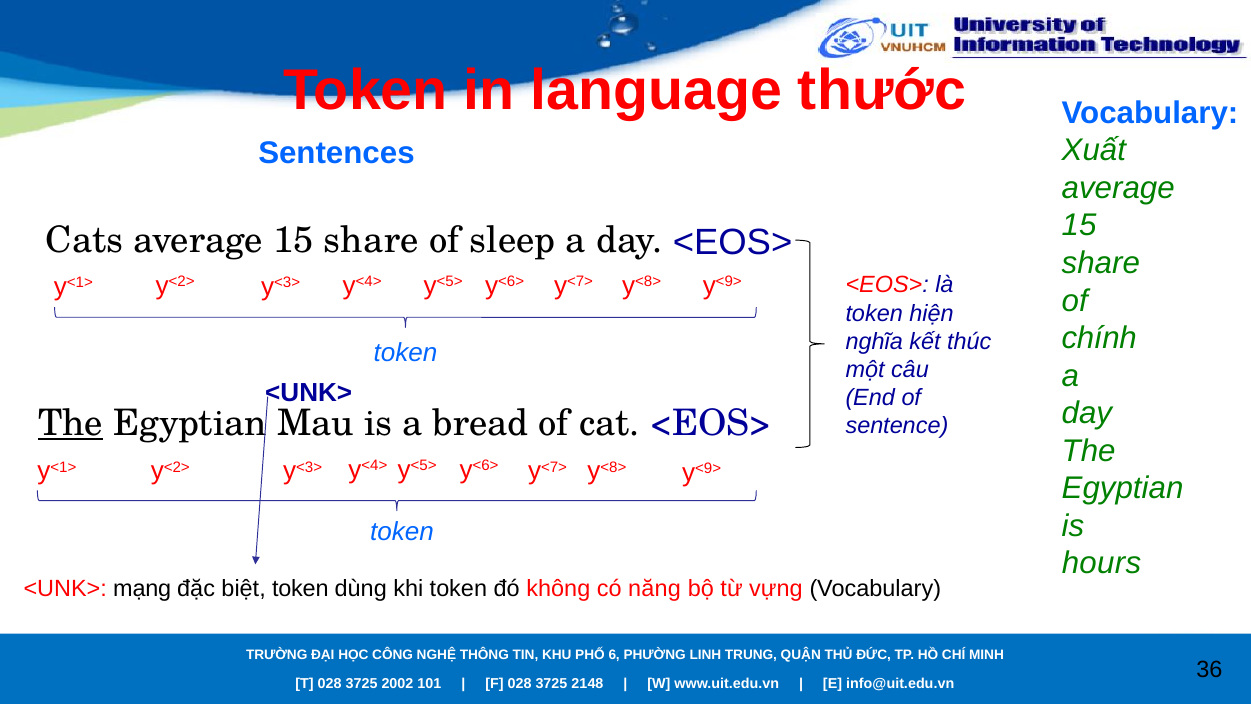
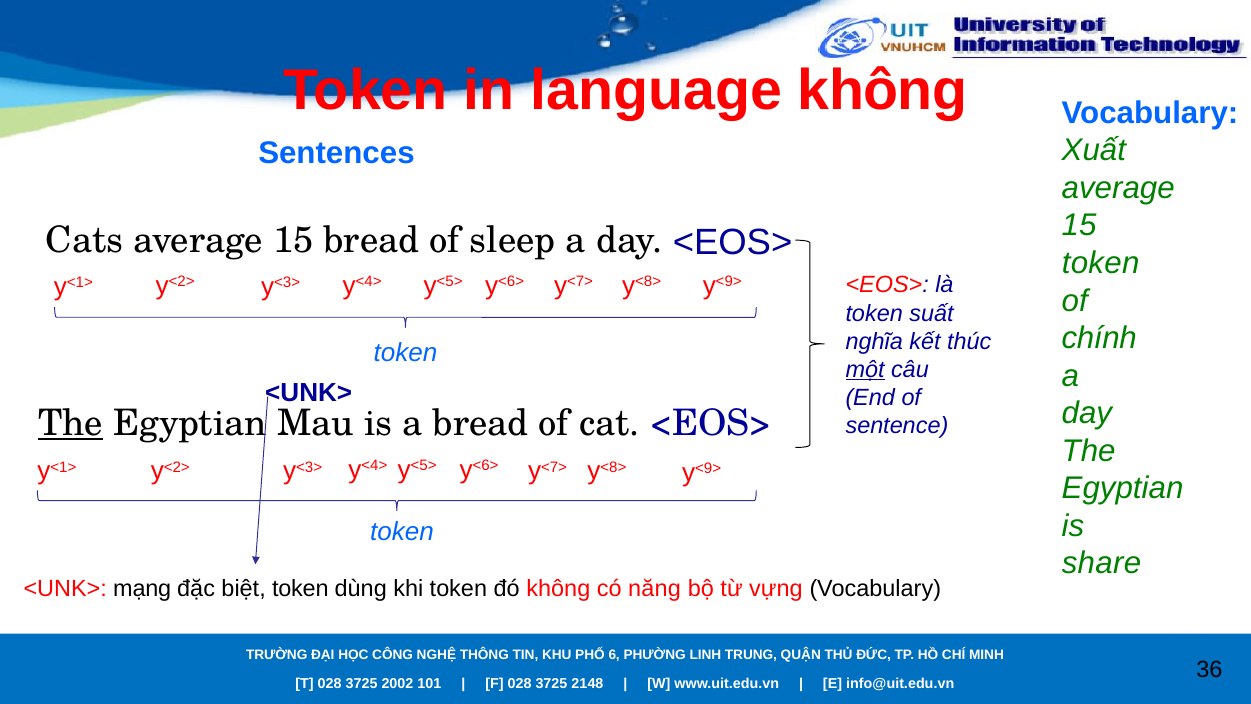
language thước: thước -> không (882, 91)
Cats average 15 share: share -> bread (372, 240)
share: share -> token (1101, 263)
hiện: hiện -> suất (931, 313)
một underline: none -> present (865, 370)
hours: hours -> share (1102, 563)
